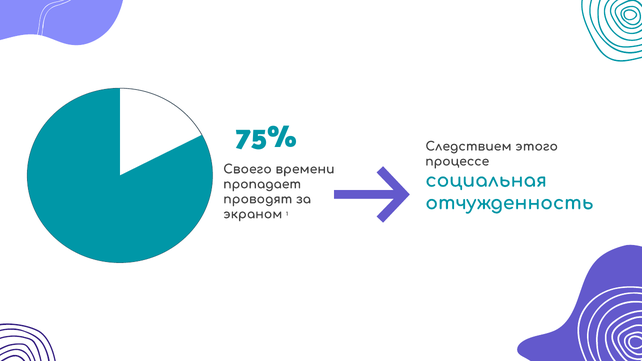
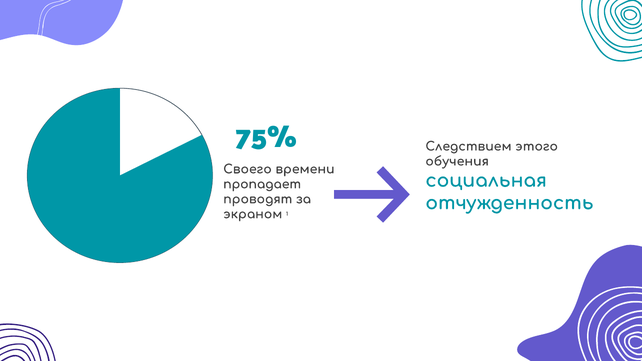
процессе: процессе -> обучения (457, 162)
